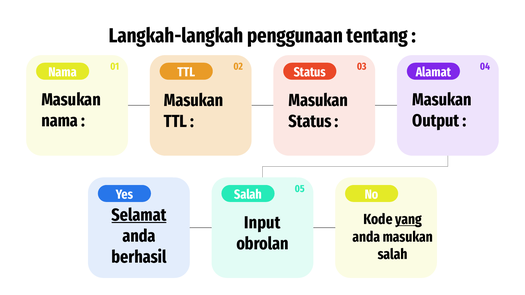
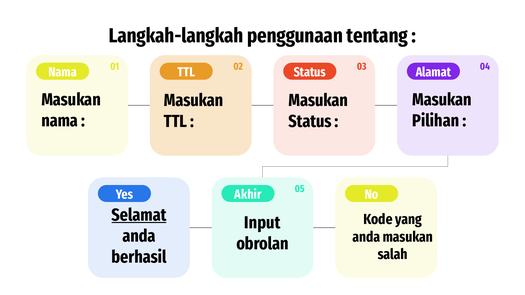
Output: Output -> Pilihan (436, 121)
Yes Salah: Salah -> Akhir (248, 195)
yang underline: present -> none (408, 220)
